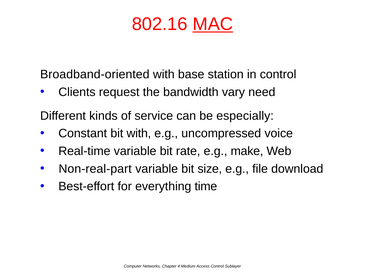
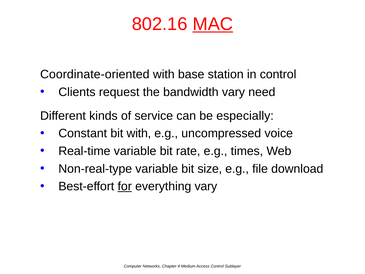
Broadband-oriented: Broadband-oriented -> Coordinate-oriented (95, 74)
make: make -> times (247, 151)
Non-real-part: Non-real-part -> Non-real-type (95, 169)
for underline: none -> present (125, 186)
everything time: time -> vary (206, 186)
